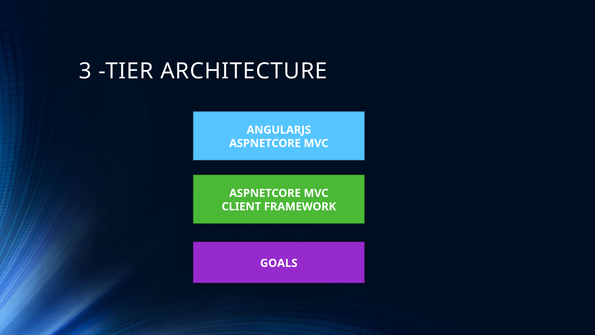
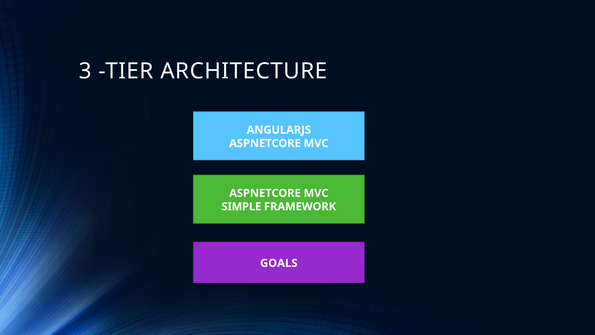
CLIENT: CLIENT -> SIMPLE (241, 206)
